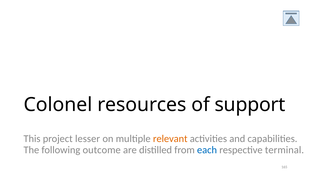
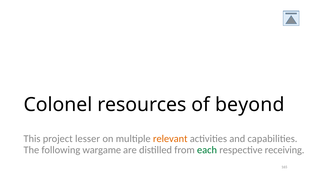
support: support -> beyond (250, 105)
outcome: outcome -> wargame (102, 150)
each colour: blue -> green (207, 150)
terminal: terminal -> receiving (285, 150)
